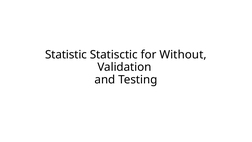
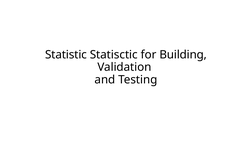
Without: Without -> Building (183, 55)
